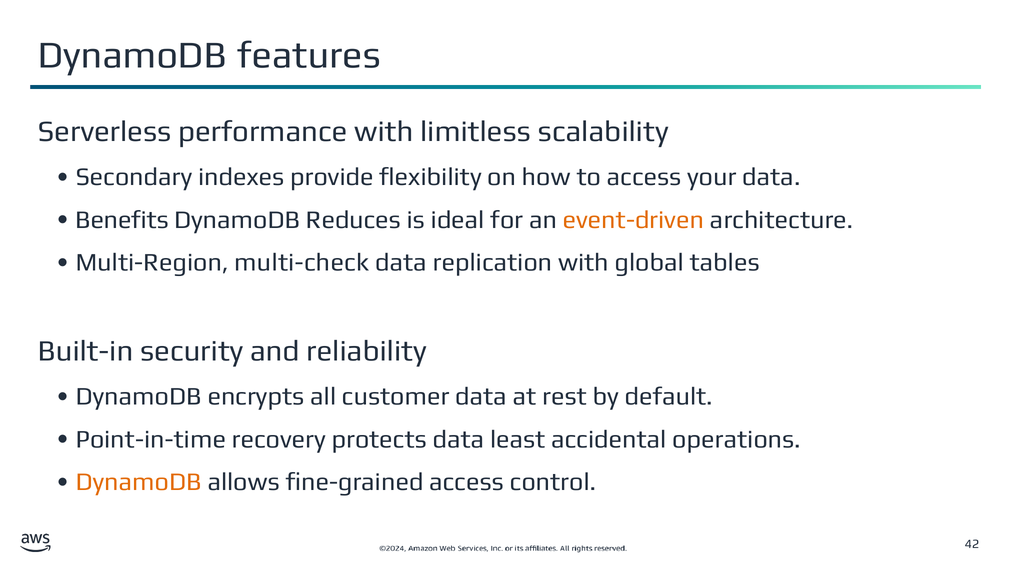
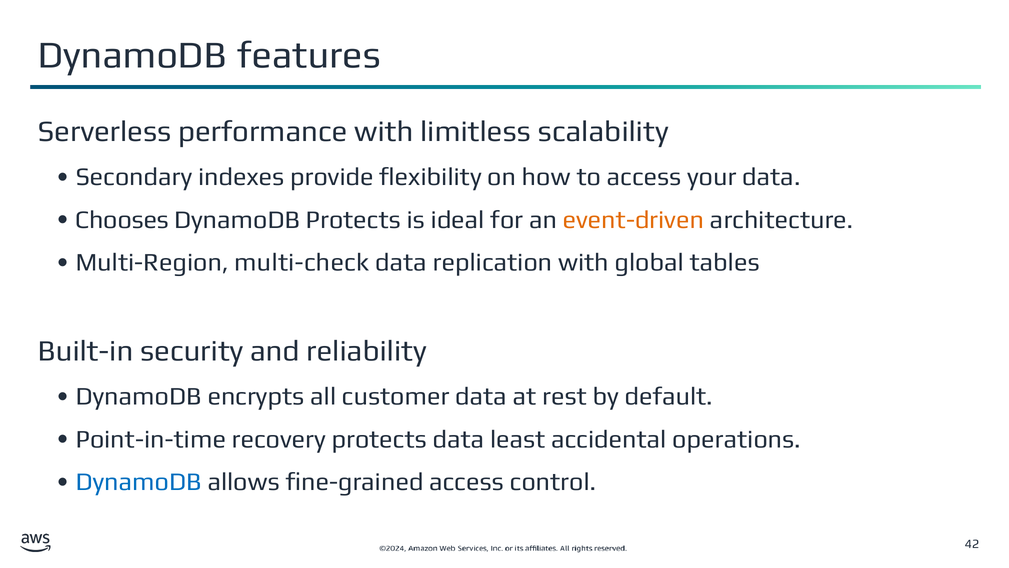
Benefits: Benefits -> Chooses (122, 220)
DynamoDB Reduces: Reduces -> Protects (353, 220)
DynamoDB colour: orange -> blue (139, 482)
